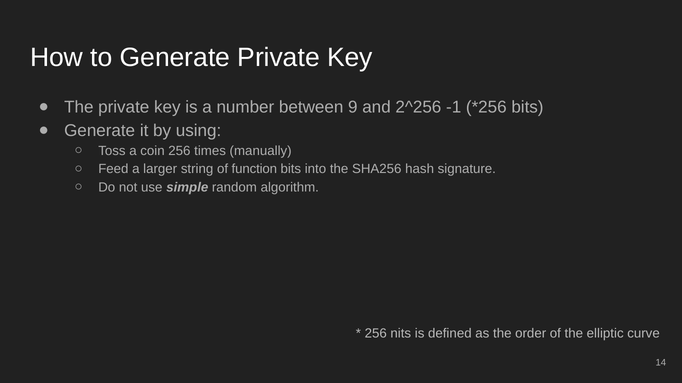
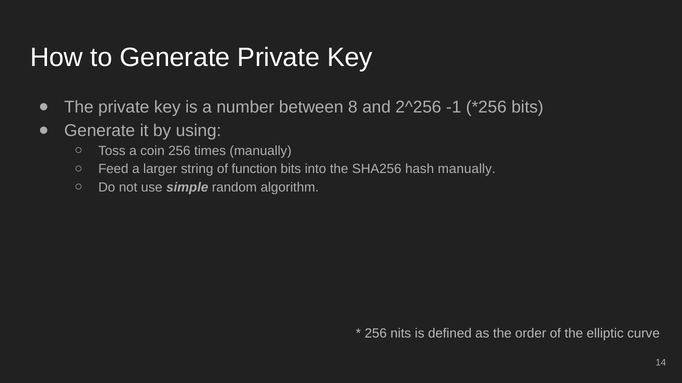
9: 9 -> 8 (353, 107)
hash signature: signature -> manually (467, 169)
